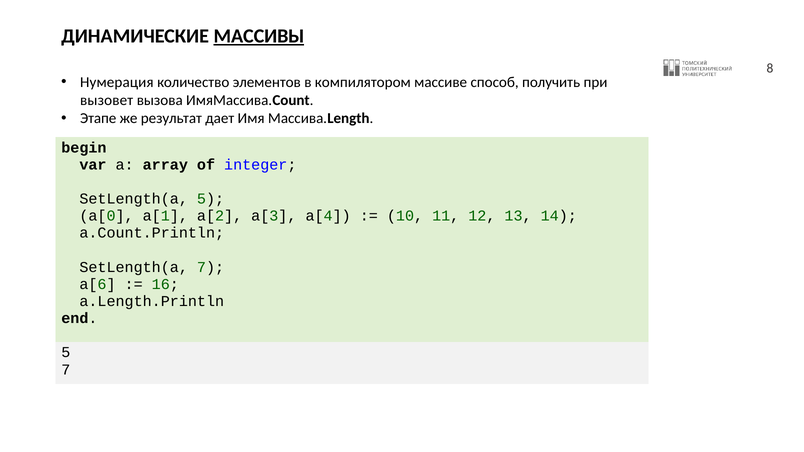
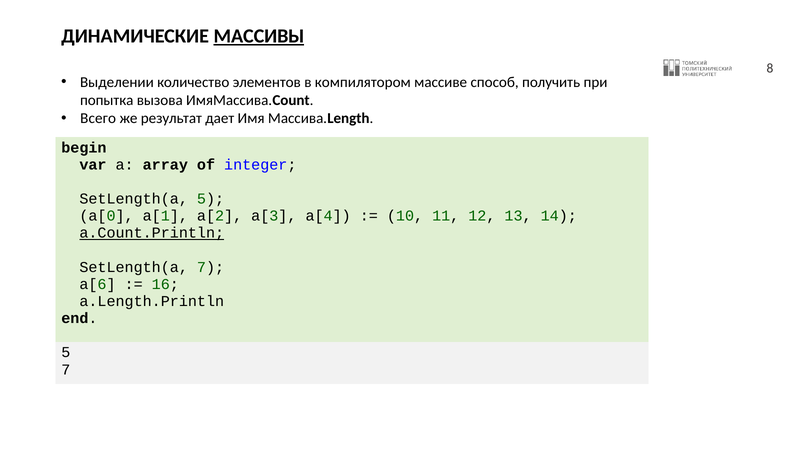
Нумерация: Нумерация -> Выделении (117, 82)
вызовет: вызовет -> попытка (107, 100)
Этапе: Этапе -> Всего (98, 119)
a.Count.Println underline: none -> present (152, 233)
